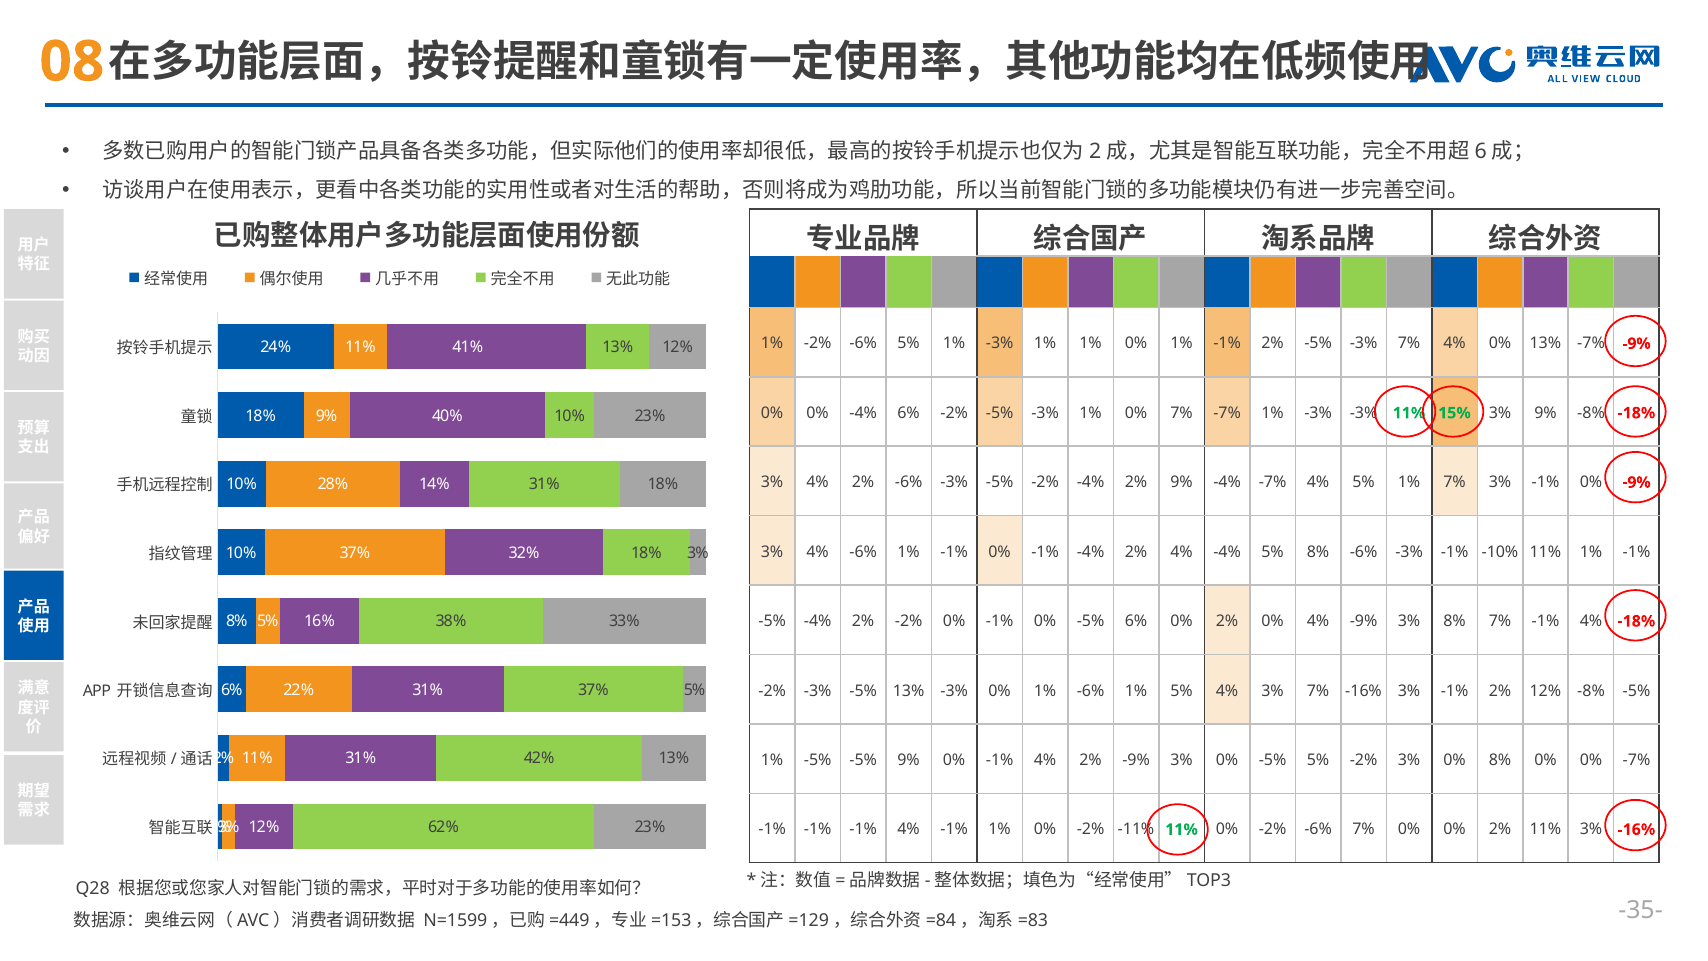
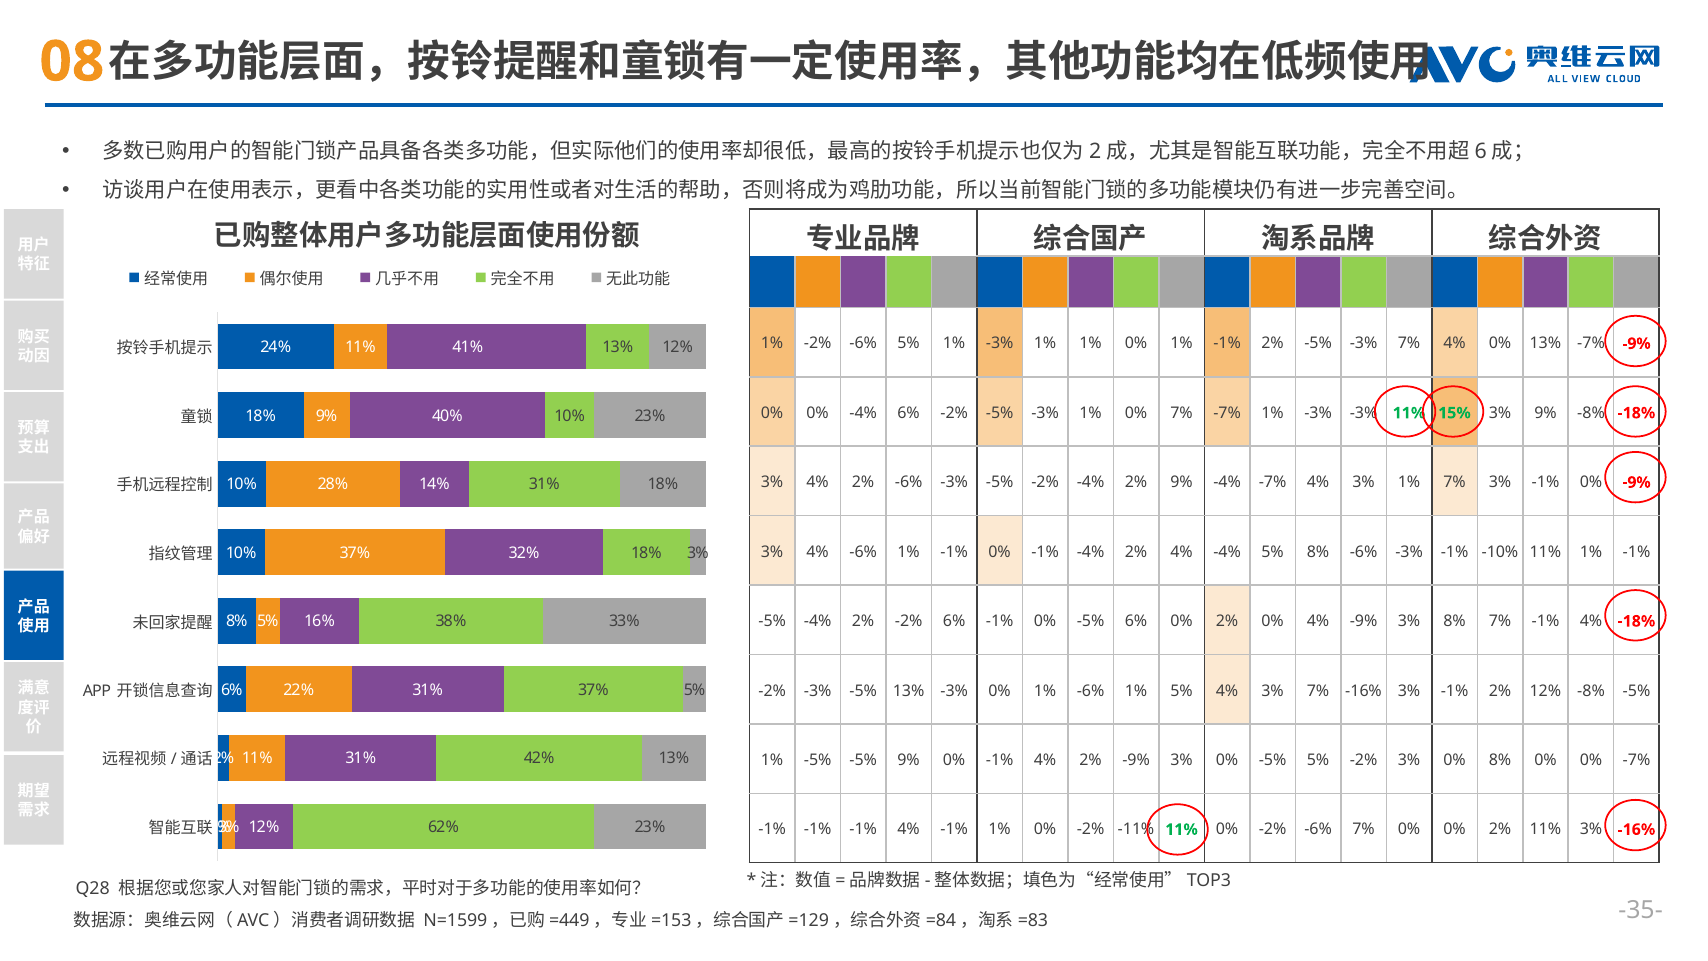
-7% 4% 5%: 5% -> 3% (1364, 482)
-2% 0%: 0% -> 6% (954, 621)
